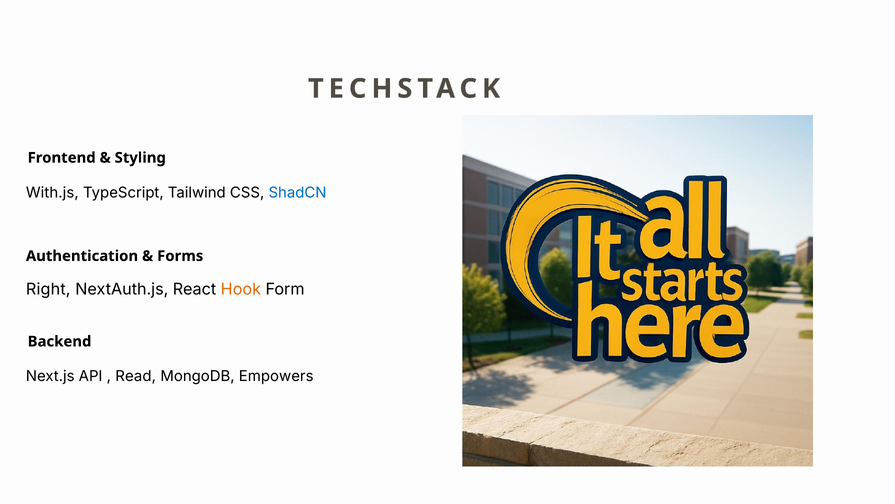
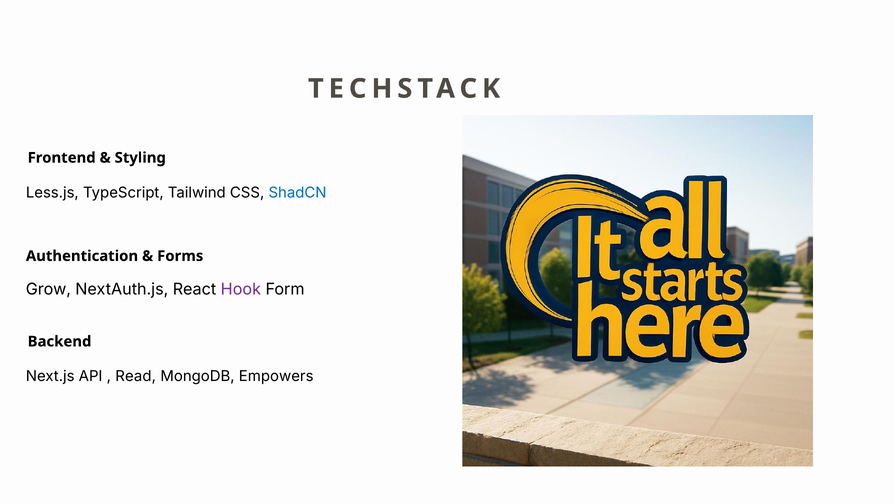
With.js: With.js -> Less.js (52, 193)
Right: Right -> Grow (48, 289)
Hook colour: orange -> purple (241, 289)
